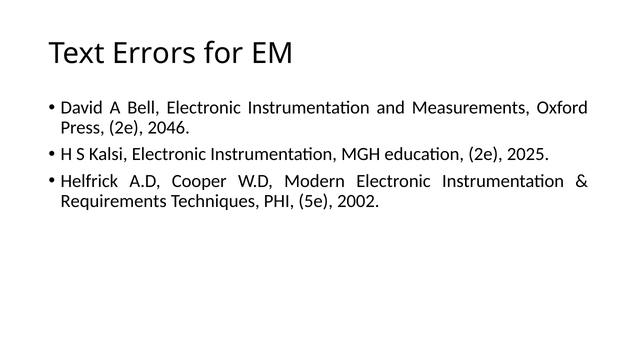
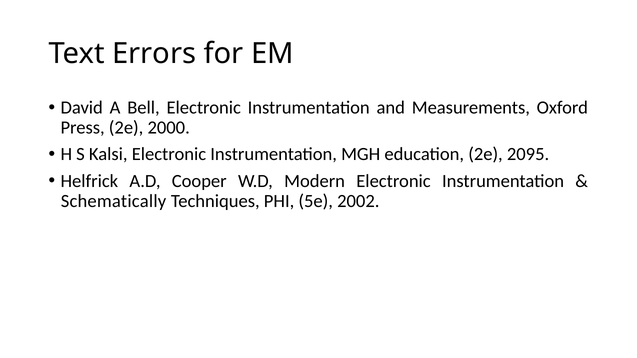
2046: 2046 -> 2000 (169, 128)
2025: 2025 -> 2095 (528, 154)
Requirements: Requirements -> Schematically (114, 201)
